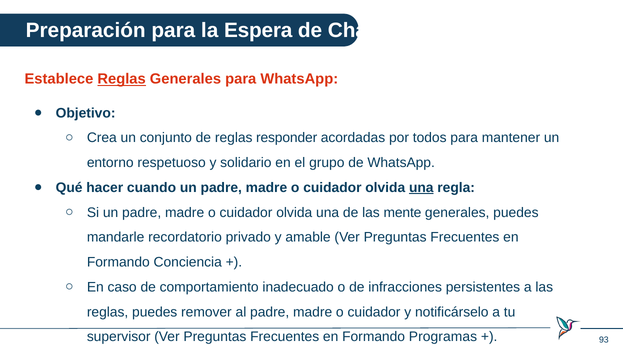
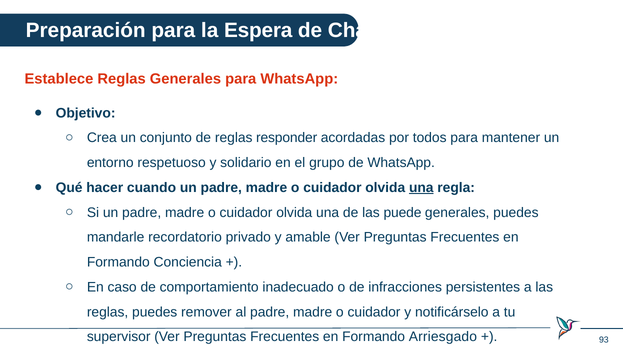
Reglas underline: present -> none (122, 79)
mente: mente -> puede (402, 213)
Programas: Programas -> Arriesgado (443, 337)
